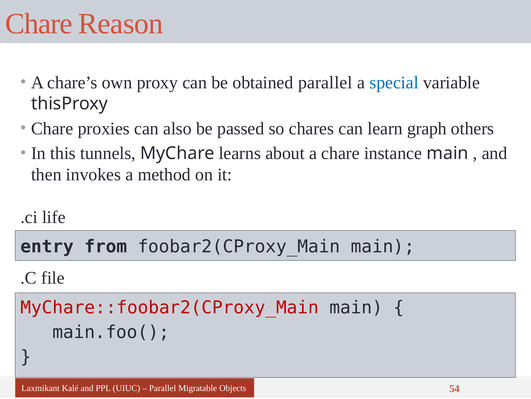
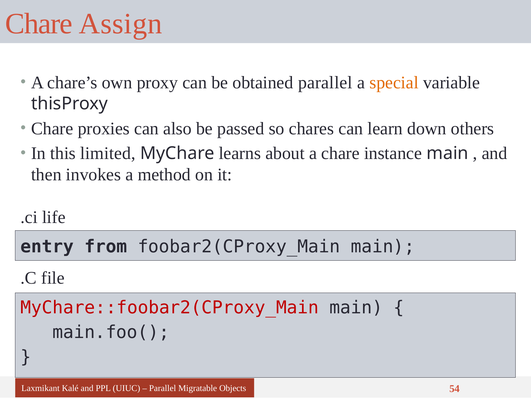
Reason: Reason -> Assign (120, 24)
special colour: blue -> orange (394, 82)
graph: graph -> down (427, 128)
tunnels: tunnels -> limited (108, 153)
